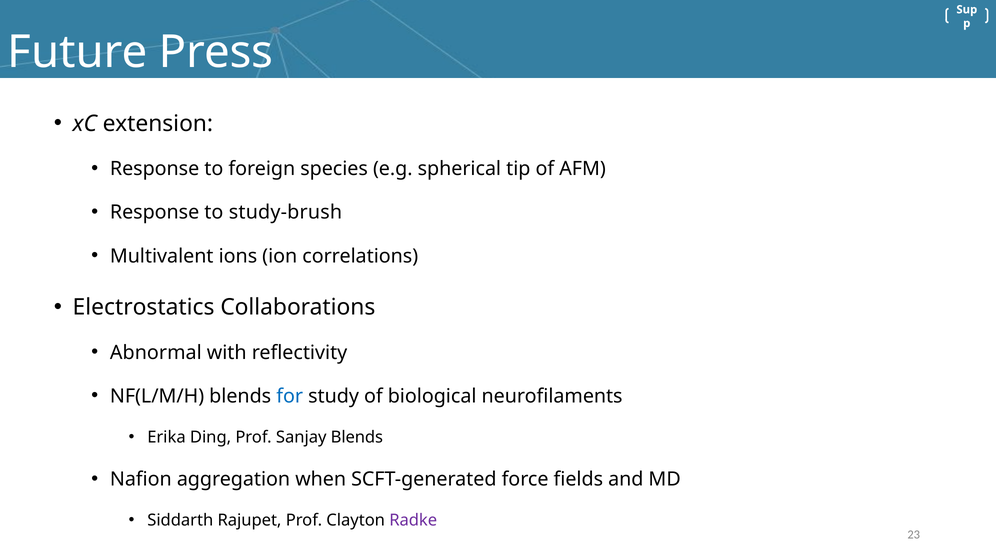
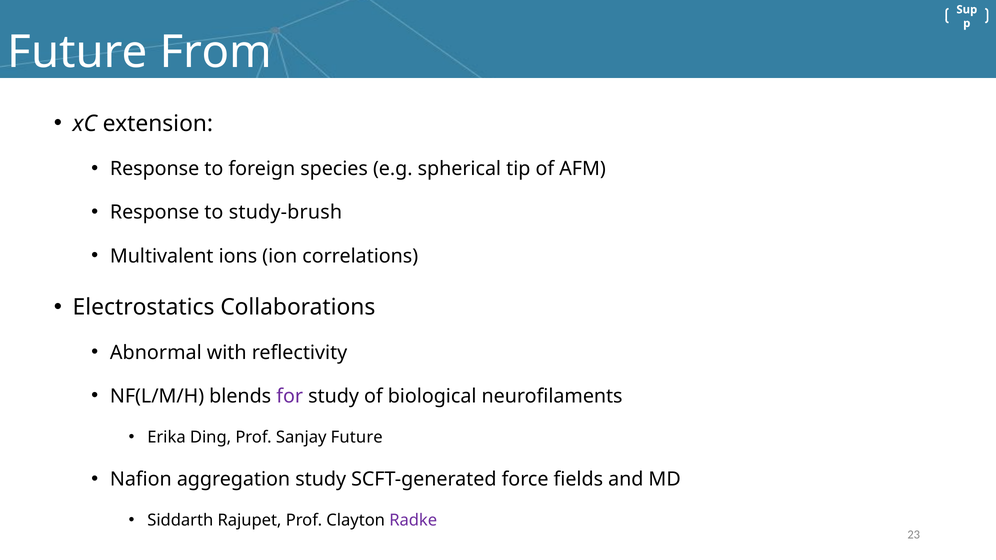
Press: Press -> From (216, 52)
for colour: blue -> purple (290, 396)
Sanjay Blends: Blends -> Future (357, 437)
aggregation when: when -> study (321, 479)
